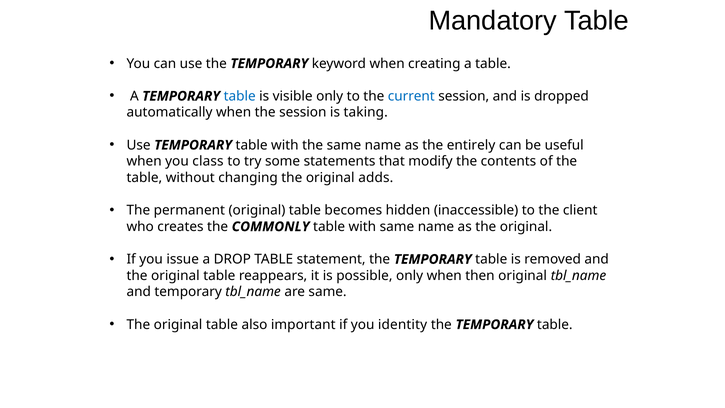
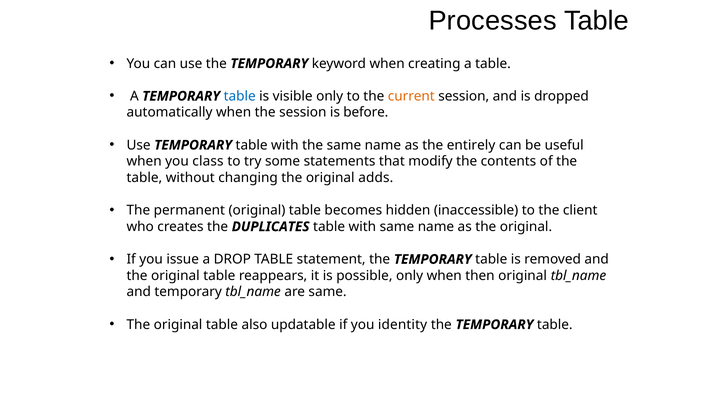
Mandatory: Mandatory -> Processes (493, 21)
current colour: blue -> orange (411, 96)
taking: taking -> before (366, 112)
COMMONLY: COMMONLY -> DUPLICATES (271, 227)
important: important -> updatable (303, 325)
